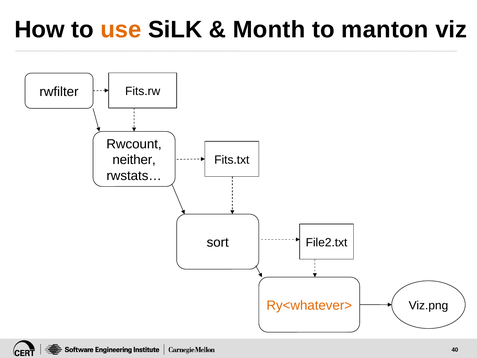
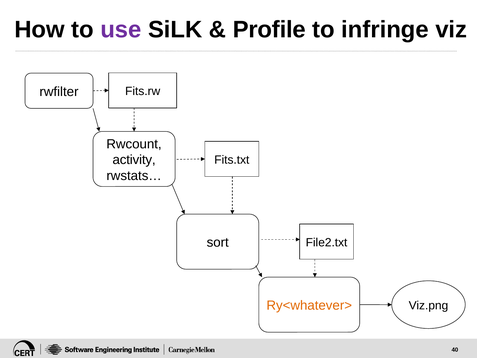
use colour: orange -> purple (121, 30)
Month: Month -> Profile (269, 30)
manton: manton -> infringe (385, 30)
neither: neither -> activity (134, 160)
